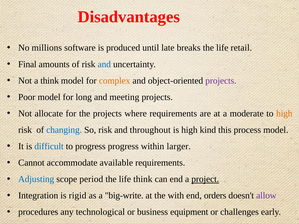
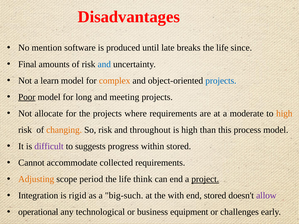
millions: millions -> mention (47, 48)
retail: retail -> since (241, 48)
a think: think -> learn (50, 81)
projects colour: purple -> blue (221, 81)
Poor underline: none -> present (27, 97)
changing colour: blue -> orange (64, 130)
kind: kind -> than (208, 130)
difficult colour: blue -> purple (49, 146)
to progress: progress -> suggests (90, 146)
within larger: larger -> stored (179, 146)
available: available -> collected (116, 163)
Adjusting colour: blue -> orange (36, 179)
big-write: big-write -> big-such (124, 196)
end orders: orders -> stored (215, 196)
procedures: procedures -> operational (38, 212)
